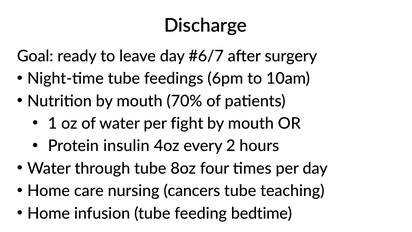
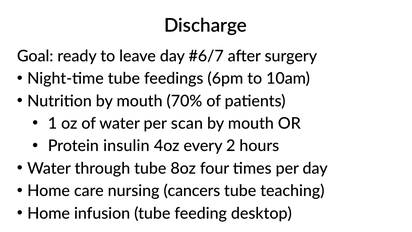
fight: fight -> scan (187, 123)
bedtime: bedtime -> desktop (261, 213)
